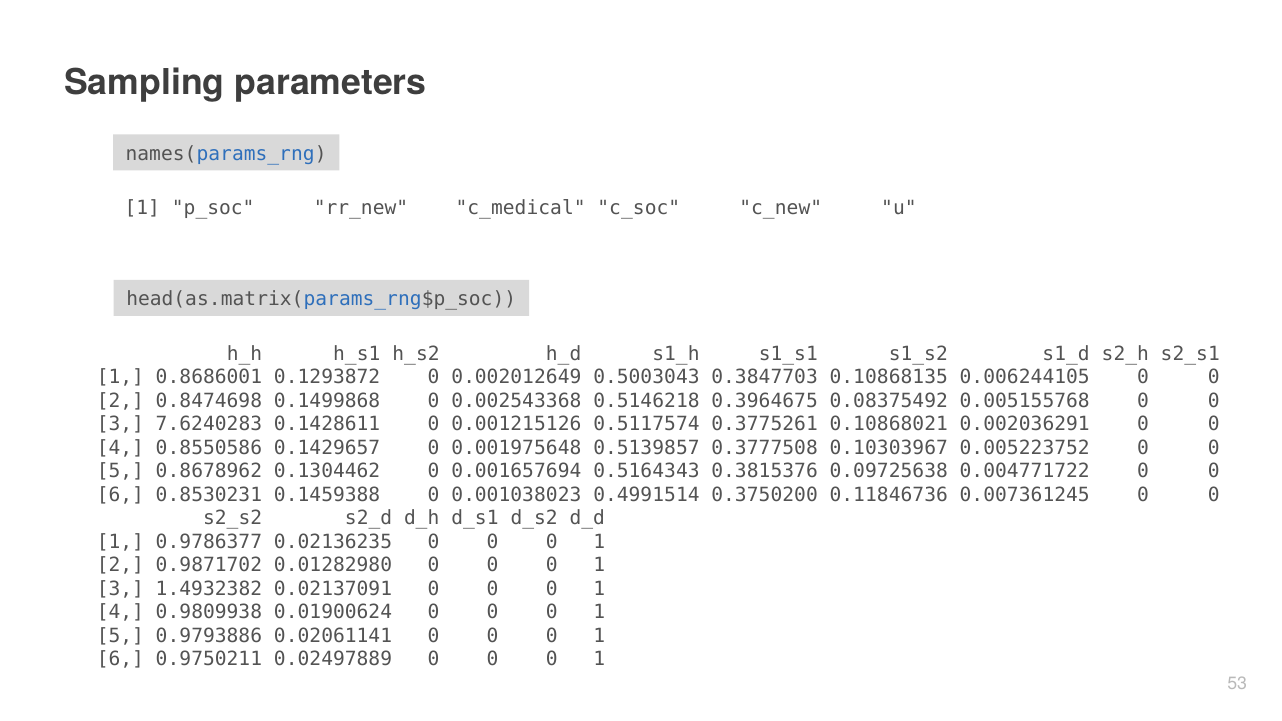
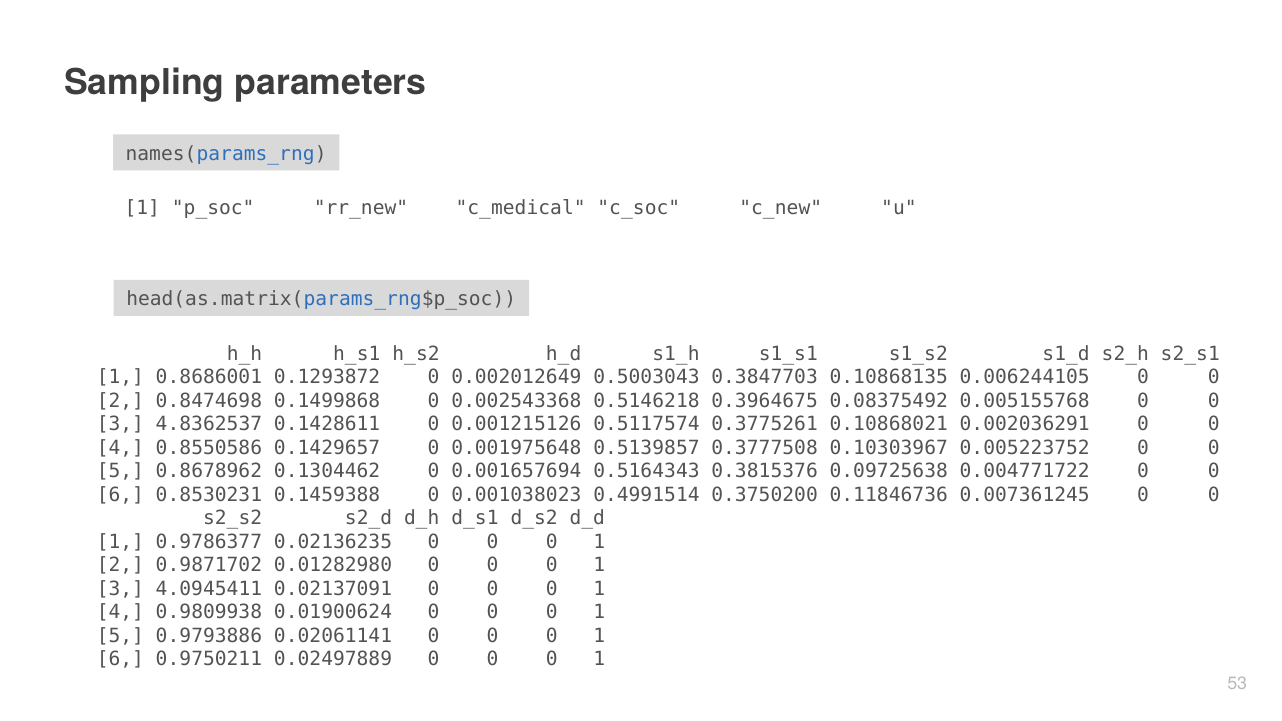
7.6240283: 7.6240283 -> 4.8362537 (209, 424)
1.4932382: 1.4932382 -> 4.0945411 (209, 589)
